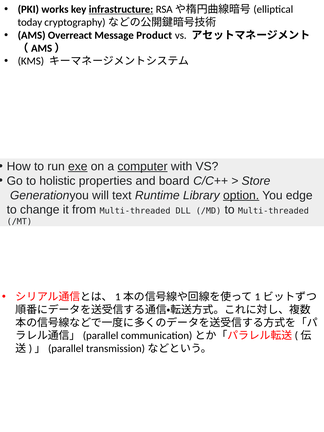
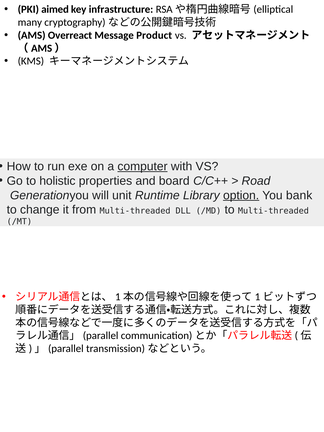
works: works -> aimed (55, 9)
infrastructure underline: present -> none (121, 9)
today: today -> many (30, 22)
exe underline: present -> none (78, 167)
Store: Store -> Road (256, 181)
text: text -> unit (122, 195)
edge: edge -> bank (299, 195)
